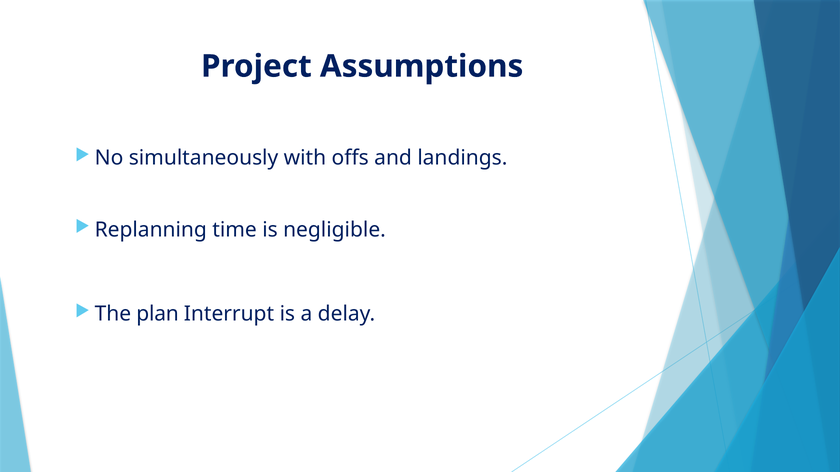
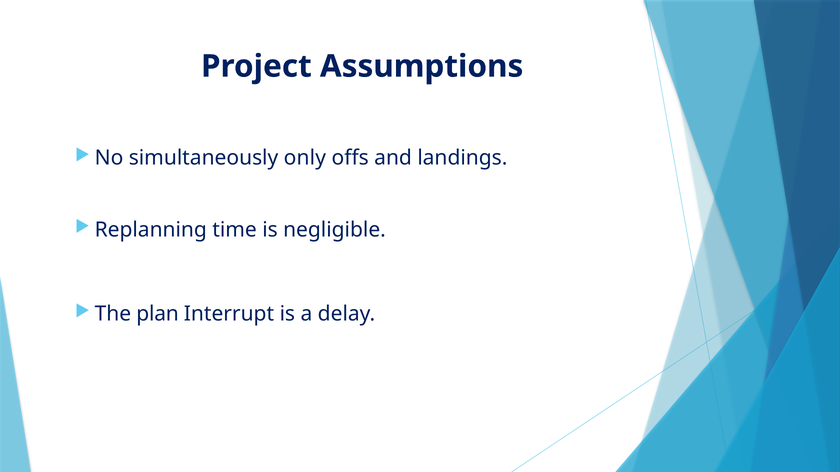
with: with -> only (305, 158)
